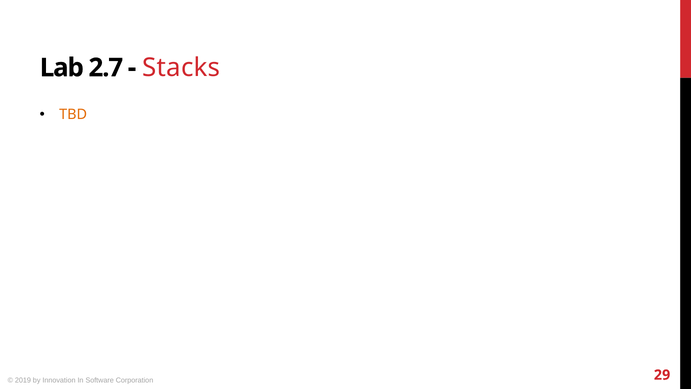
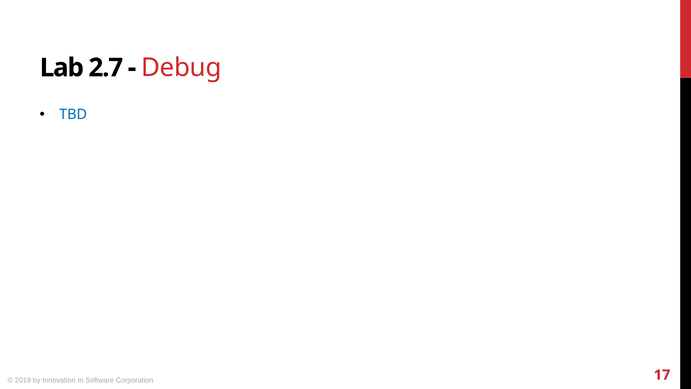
Stacks: Stacks -> Debug (181, 68)
TBD colour: orange -> blue (73, 115)
29: 29 -> 17 (662, 375)
